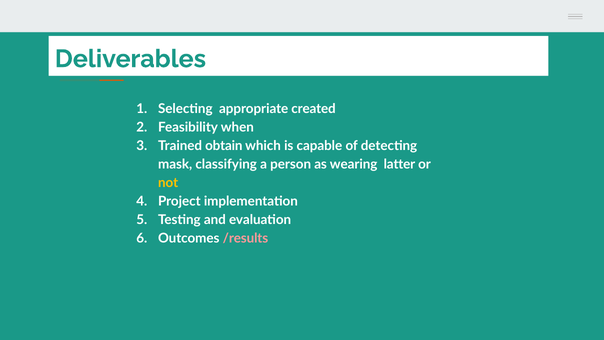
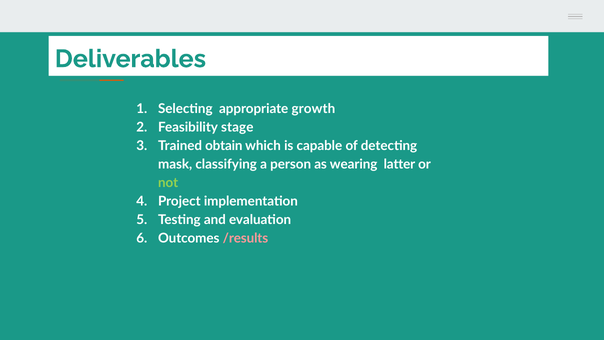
created: created -> growth (313, 109)
when: when -> stage (237, 127)
not colour: yellow -> light green (168, 183)
